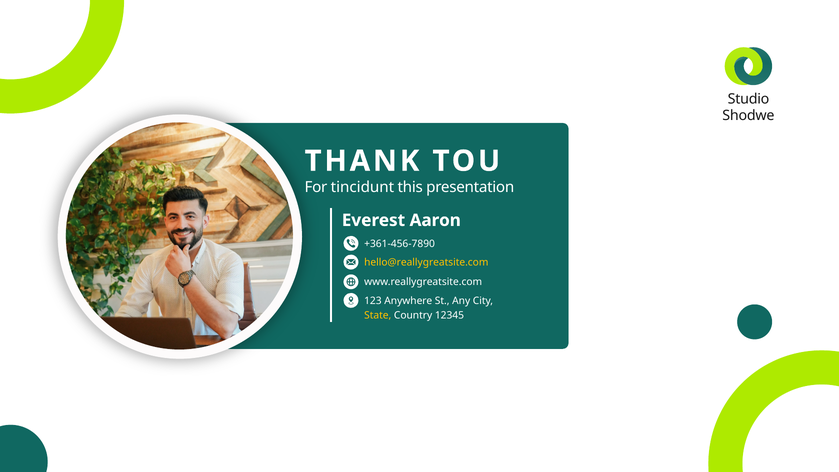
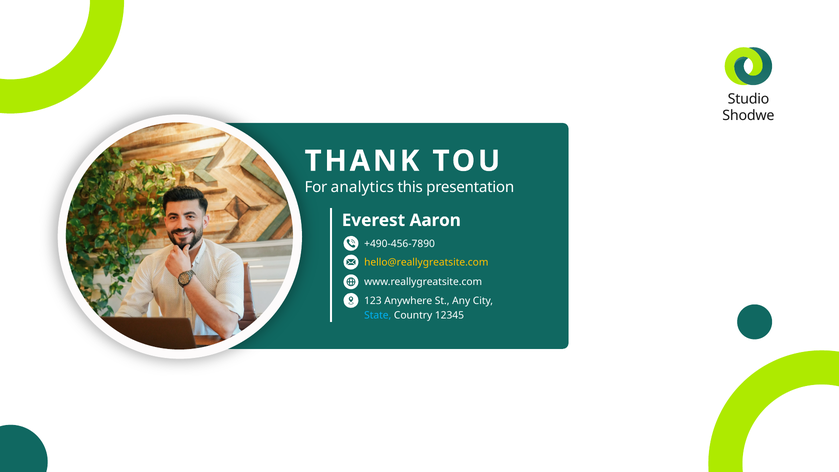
tincidunt: tincidunt -> analytics (362, 187)
+361-456-7890: +361-456-7890 -> +490-456-7890 (400, 244)
State colour: yellow -> light blue (378, 315)
